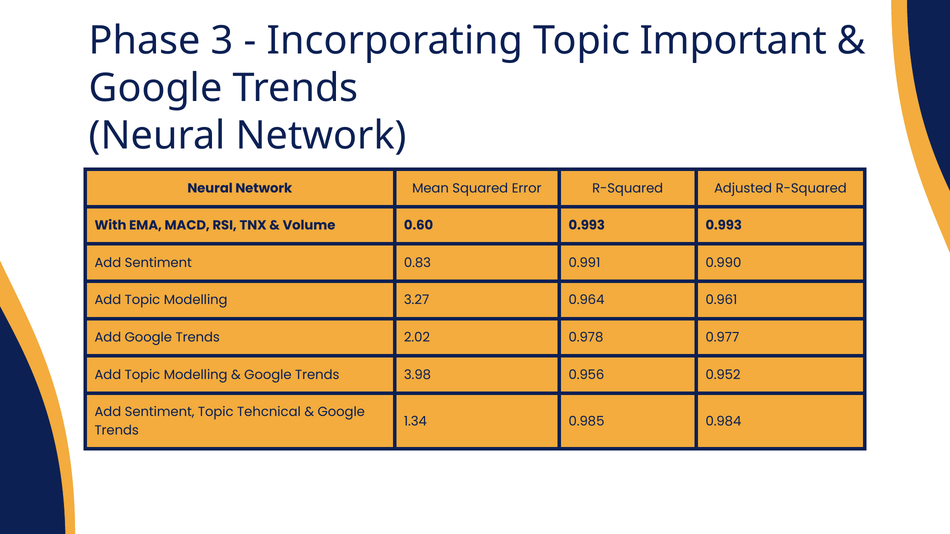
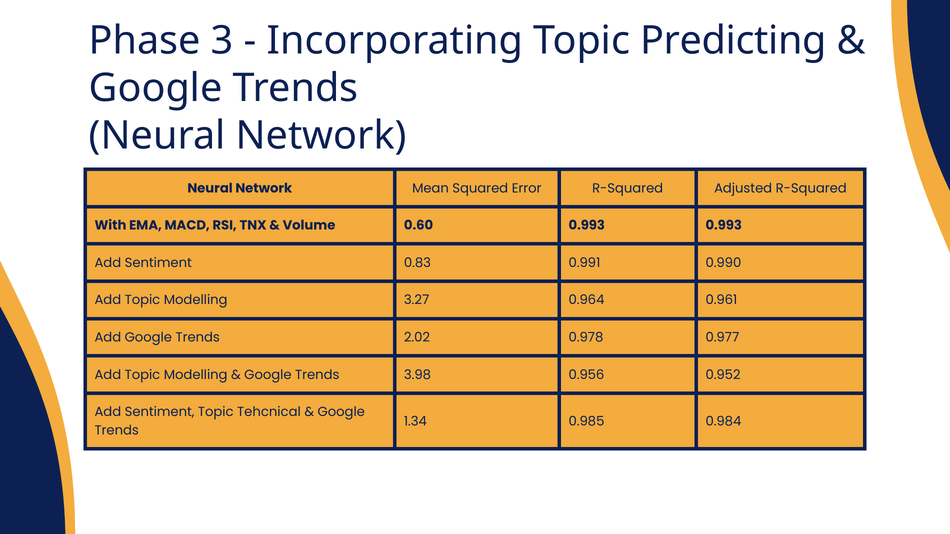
Important: Important -> Predicting (734, 41)
